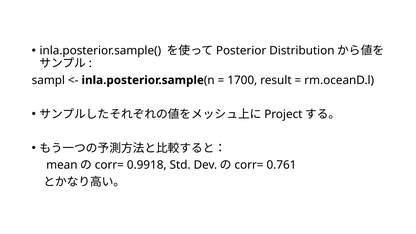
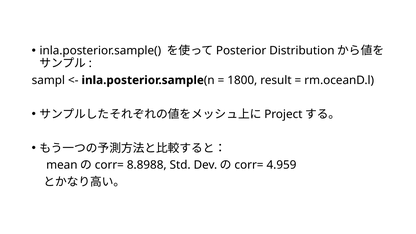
1700: 1700 -> 1800 (242, 80)
0.9918: 0.9918 -> 8.8988 (147, 165)
0.761: 0.761 -> 4.959 (281, 165)
